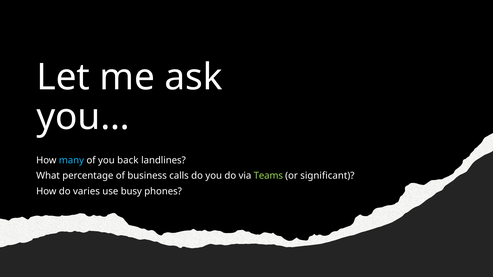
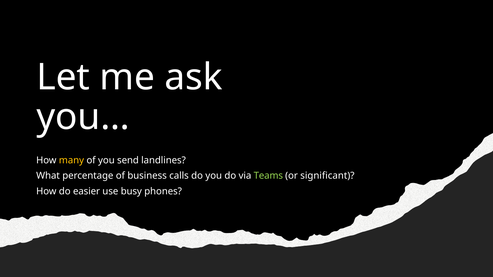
many colour: light blue -> yellow (71, 160)
back: back -> send (128, 160)
varies: varies -> easier (87, 191)
